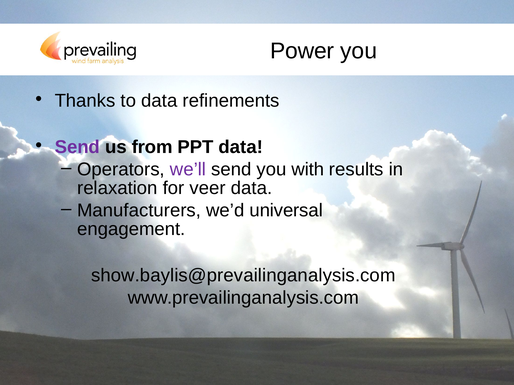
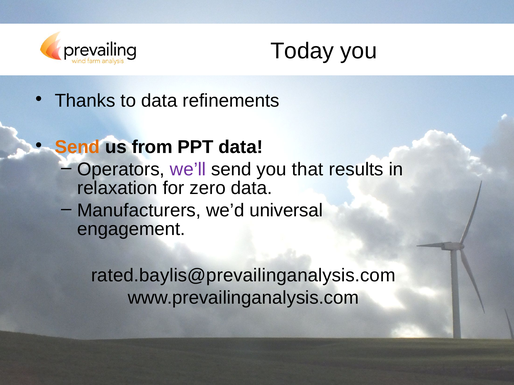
Power: Power -> Today (302, 51)
Send colour: purple -> orange (77, 147)
with: with -> that (308, 170)
veer: veer -> zero (208, 188)
show.baylis@prevailinganalysis.com: show.baylis@prevailinganalysis.com -> rated.baylis@prevailinganalysis.com (243, 276)
